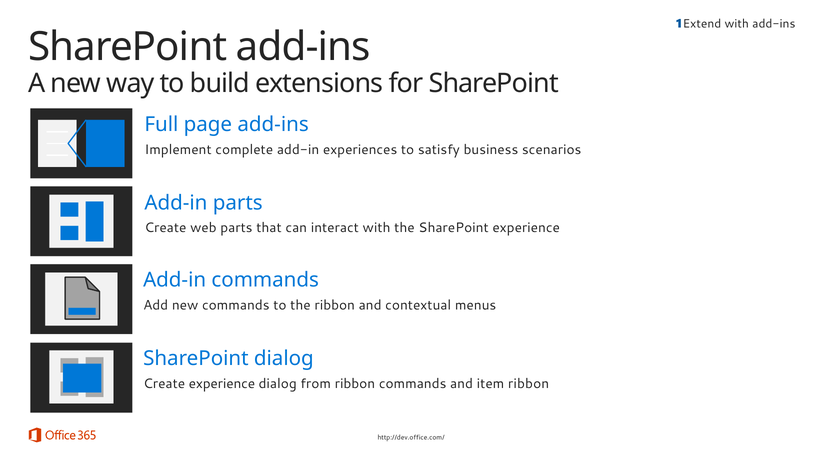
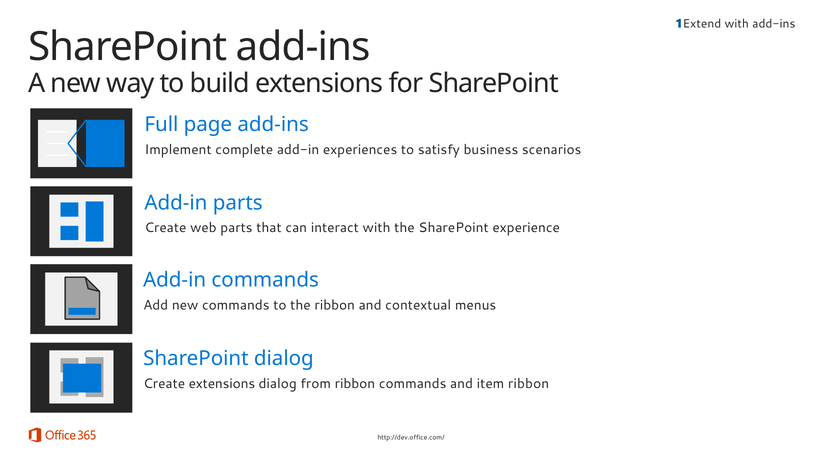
Create experience: experience -> extensions (222, 384)
